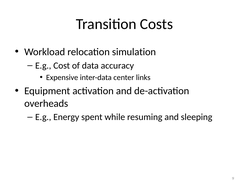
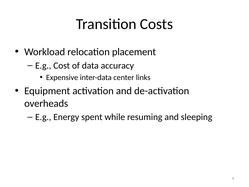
simulation: simulation -> placement (134, 52)
